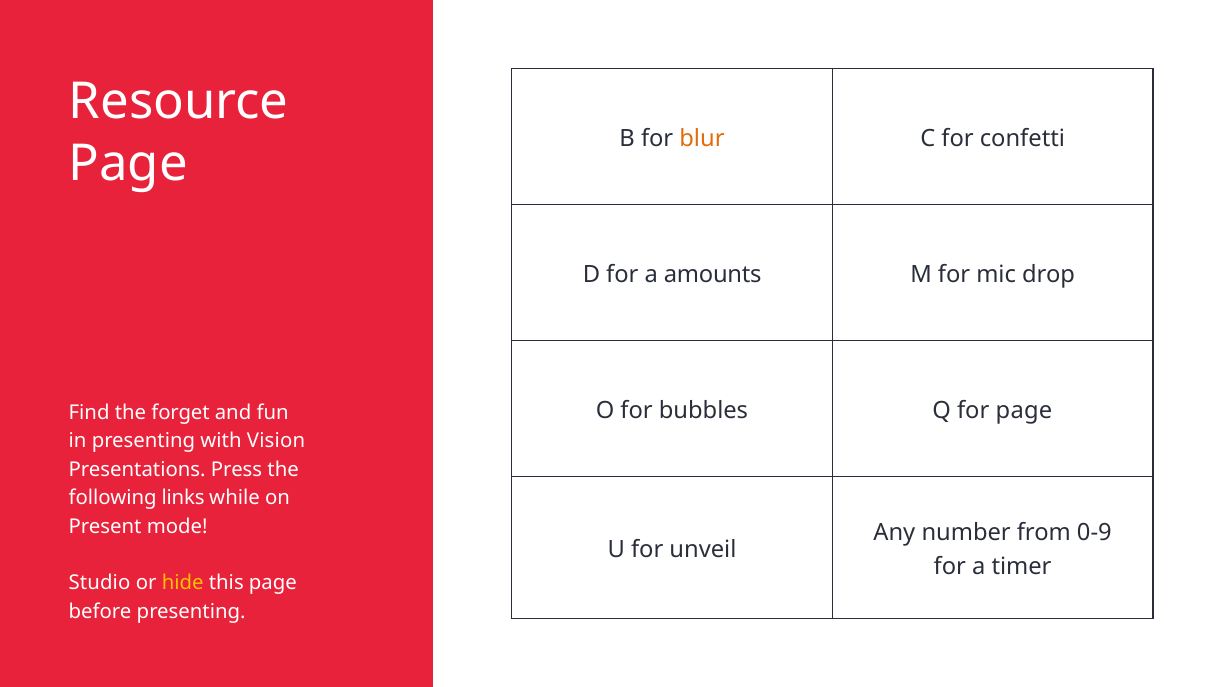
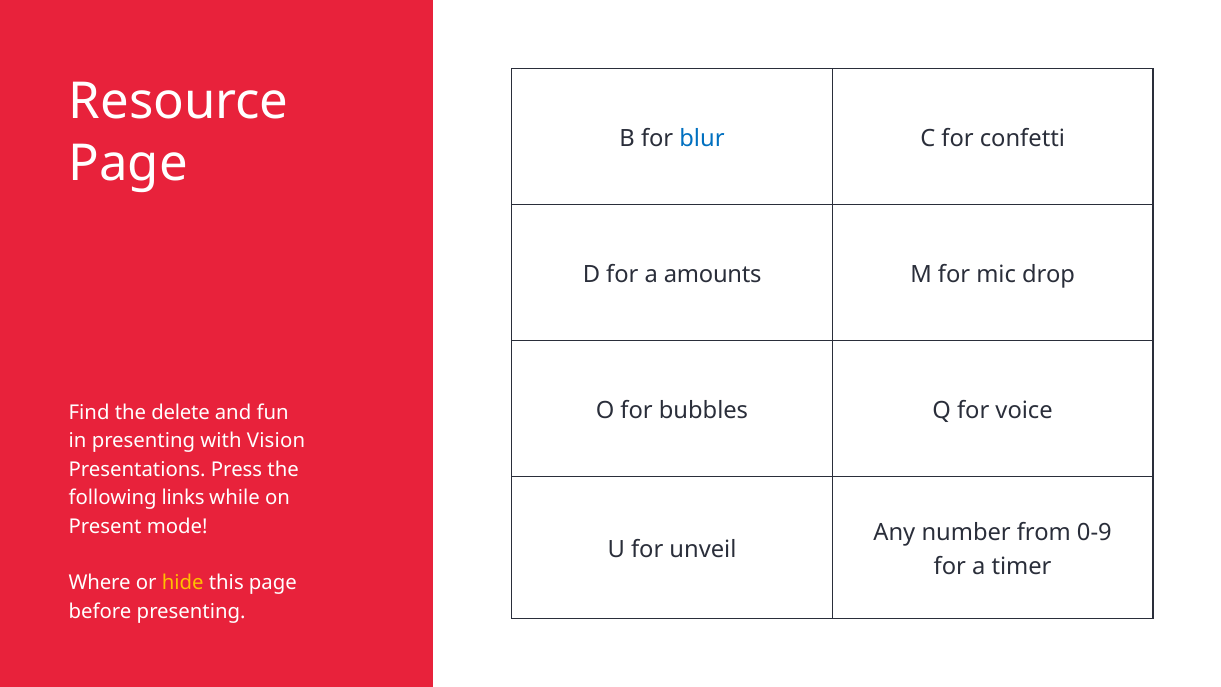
blur colour: orange -> blue (702, 139)
for page: page -> voice (1024, 410)
forget: forget -> delete (181, 412)
Studio: Studio -> Where (100, 583)
